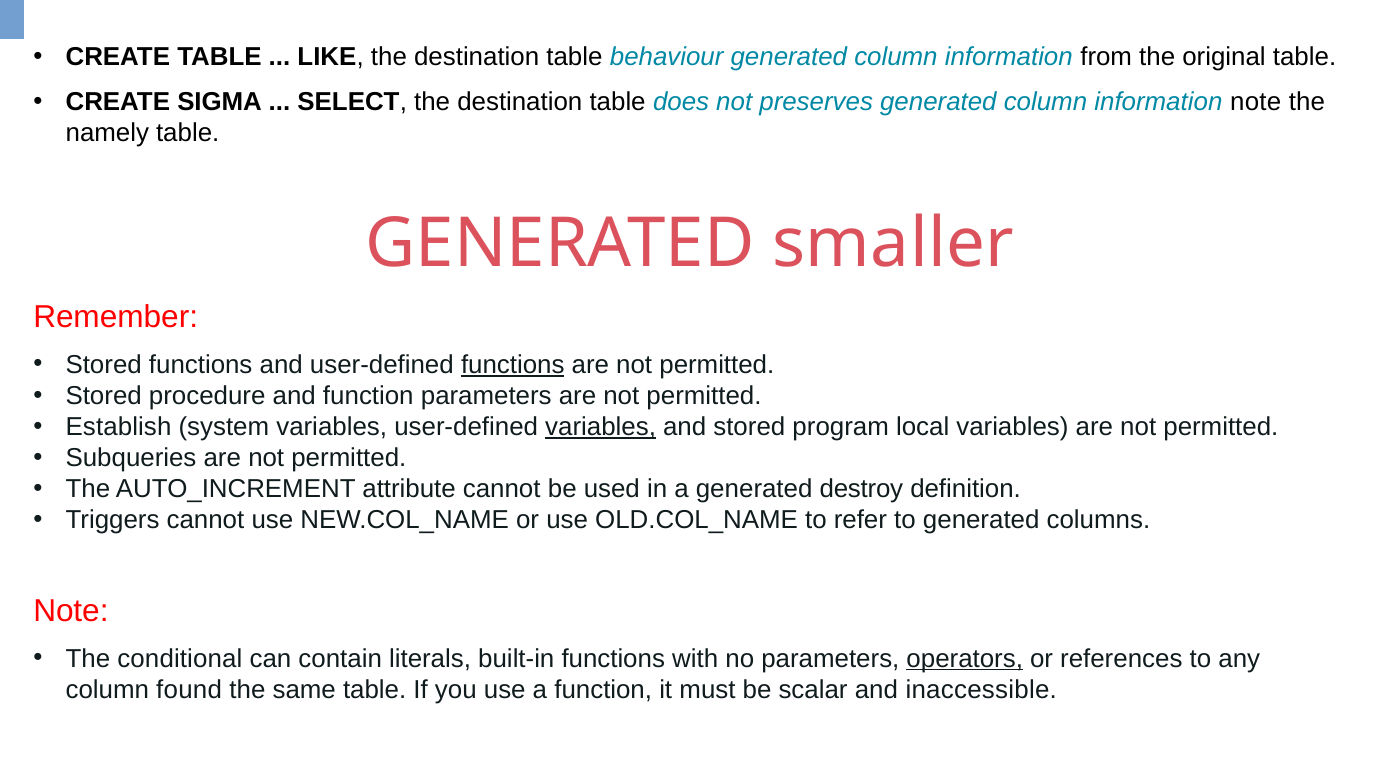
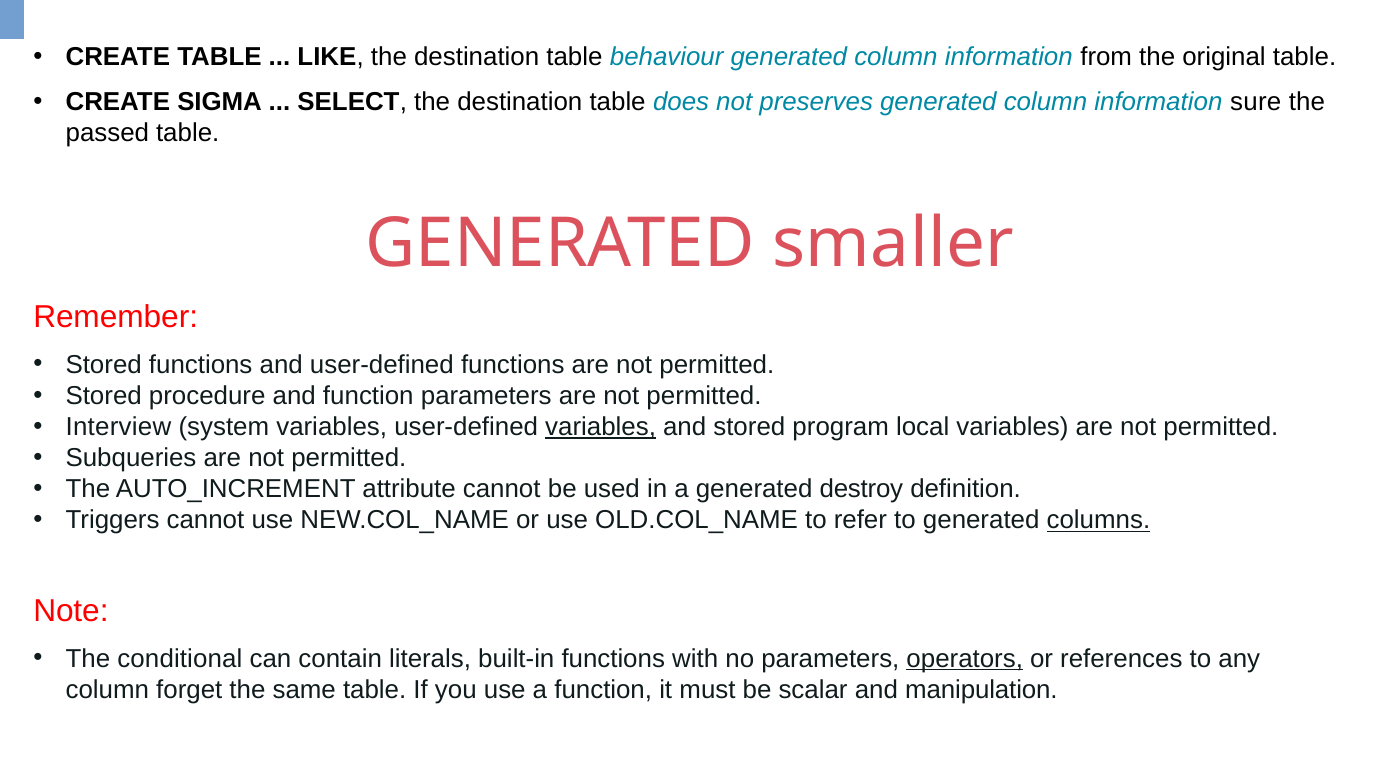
information note: note -> sure (1256, 102)
namely: namely -> passed (107, 133)
functions underline: present -> none (513, 365)
Establish: Establish -> Interview (118, 427)
columns underline: none -> present (1098, 520)
found: found -> forget (189, 689)
inaccessible: inaccessible -> manipulation (981, 689)
